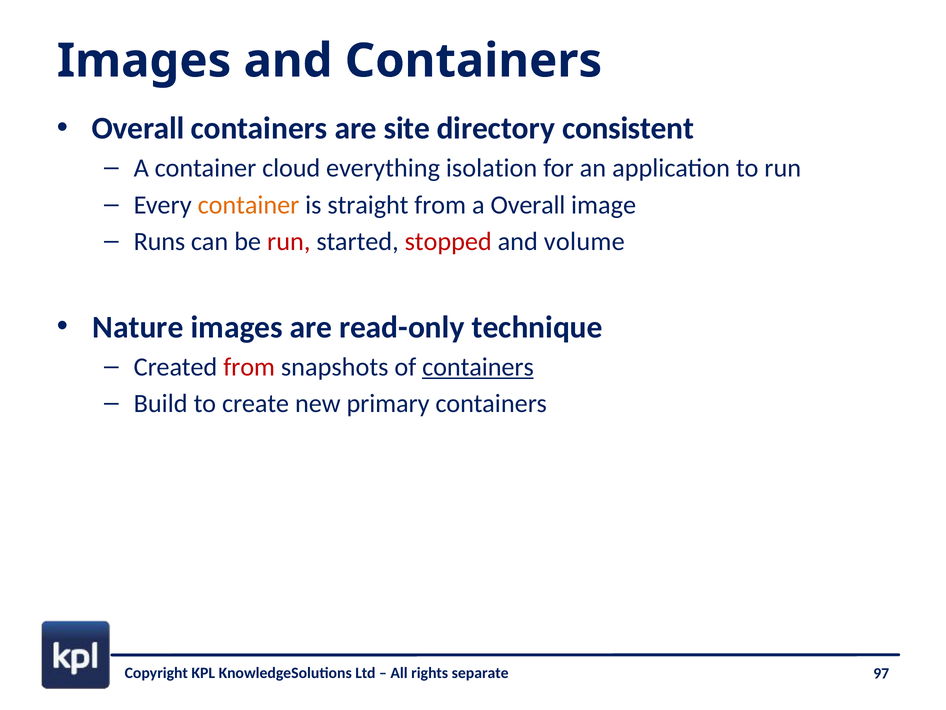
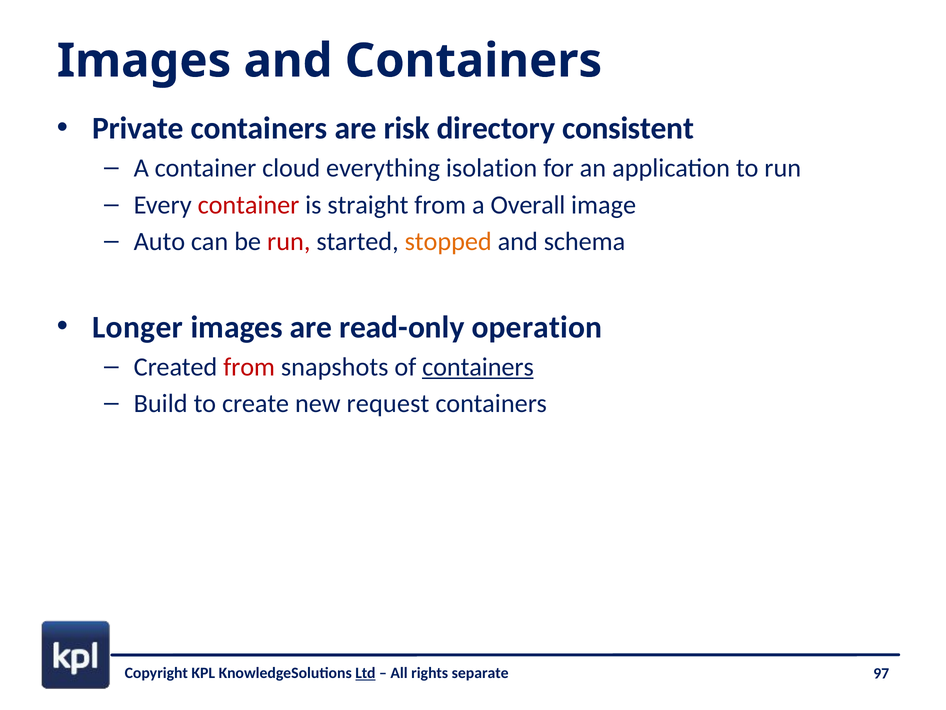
Overall: Overall -> Private (138, 128)
site: site -> risk (407, 128)
container colour: orange -> red (248, 205)
Runs: Runs -> Auto (159, 242)
stopped colour: red -> orange (448, 242)
volume: volume -> schema (584, 242)
Nature: Nature -> Longer (138, 327)
technique: technique -> operation (537, 327)
primary: primary -> request (388, 403)
Ltd underline: none -> present (365, 673)
